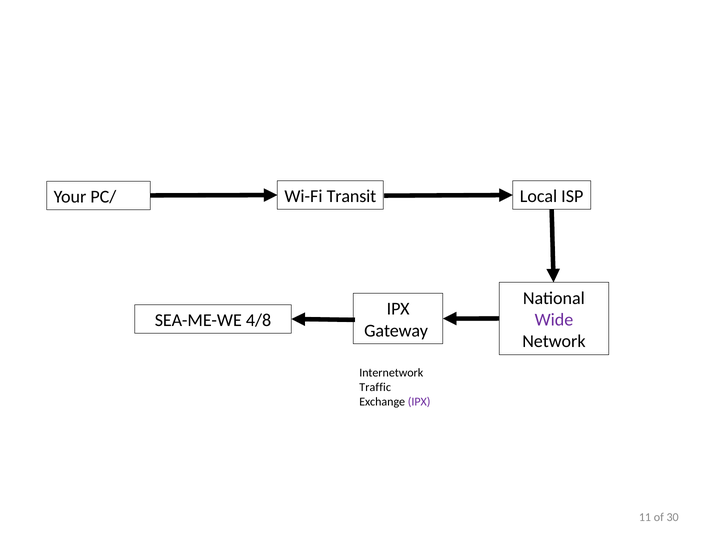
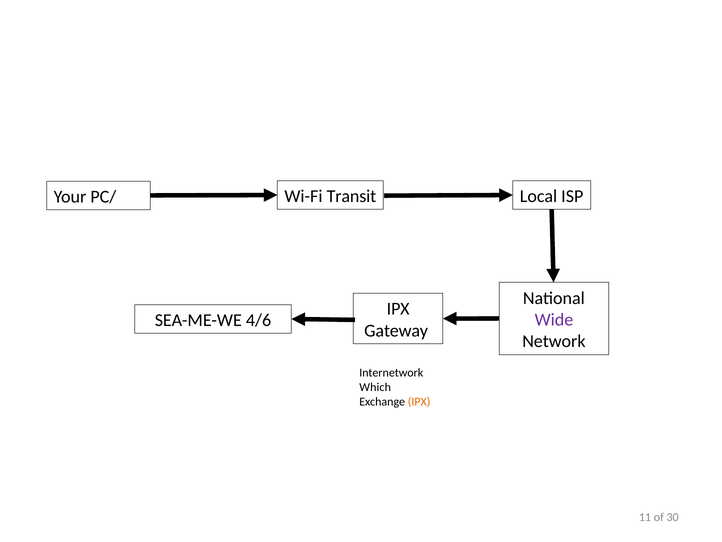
4/8: 4/8 -> 4/6 (259, 320)
Traffic: Traffic -> Which (375, 387)
IPX colour: purple -> orange (419, 401)
